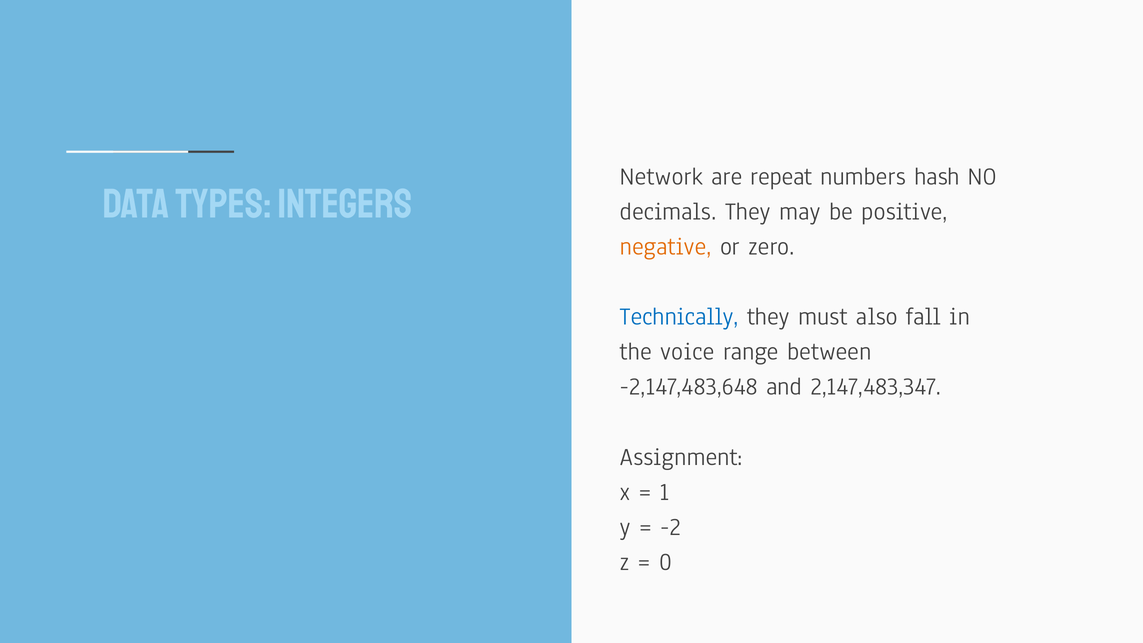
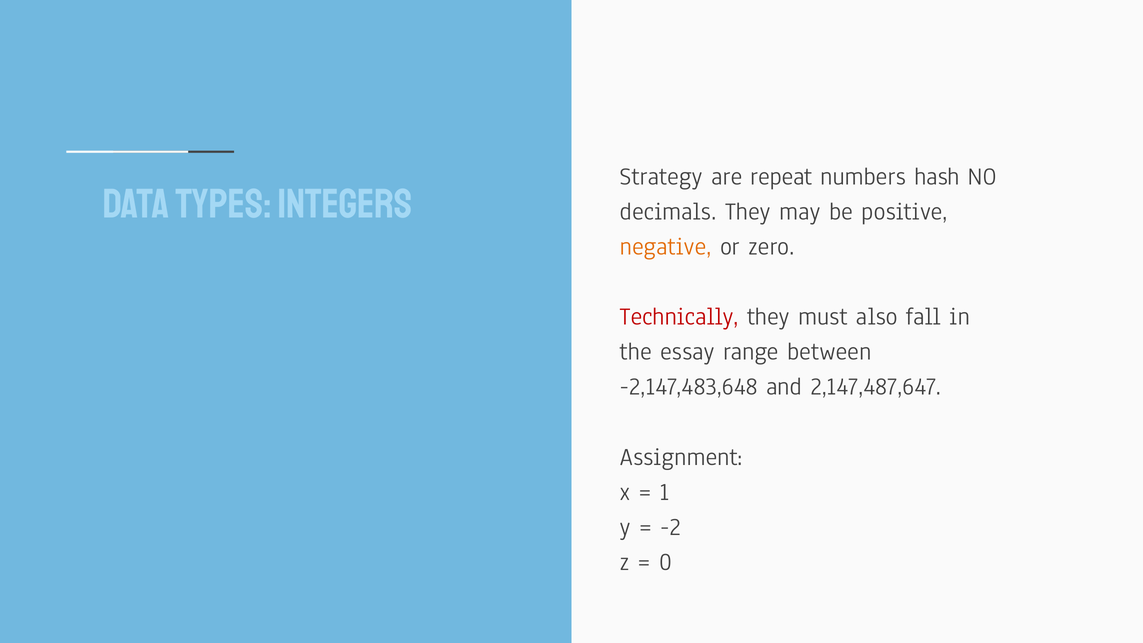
Network: Network -> Strategy (661, 177)
Technically colour: blue -> red (679, 317)
voice: voice -> essay (687, 352)
2,147,483,347: 2,147,483,347 -> 2,147,487,647 (876, 387)
